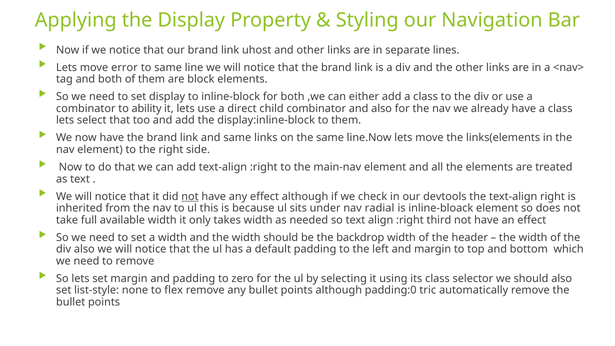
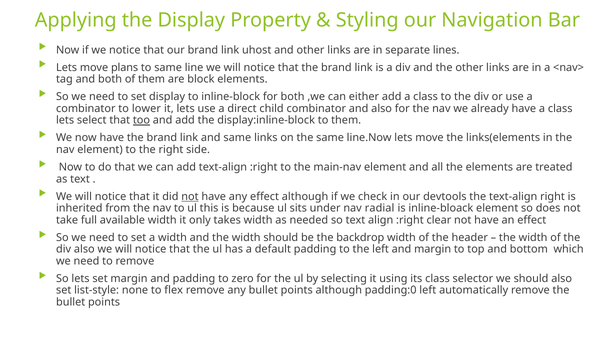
error: error -> plans (125, 67)
ability: ability -> lower (146, 109)
too underline: none -> present (141, 120)
third: third -> clear (439, 220)
padding:0 tric: tric -> left (428, 290)
